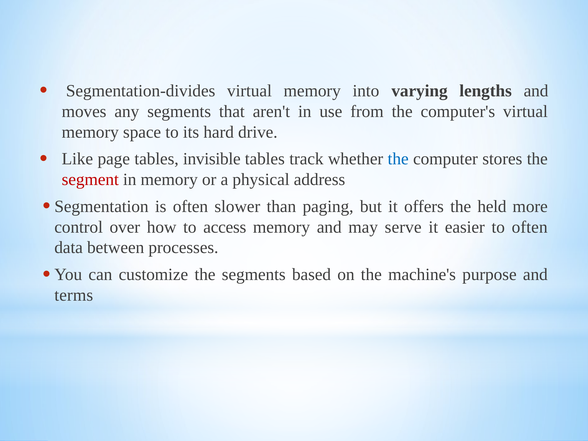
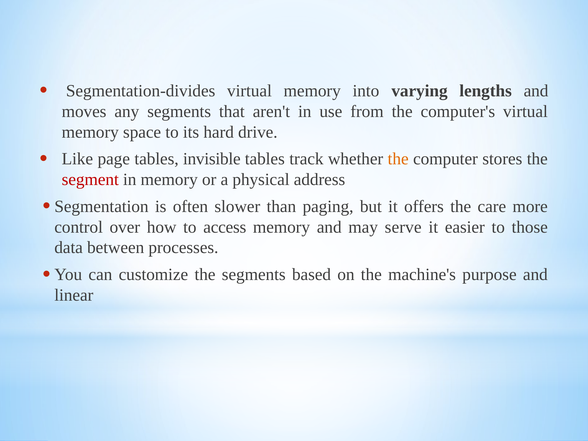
the colour: blue -> orange (398, 159)
held: held -> care (492, 206)
to often: often -> those (530, 227)
terms: terms -> linear (74, 295)
